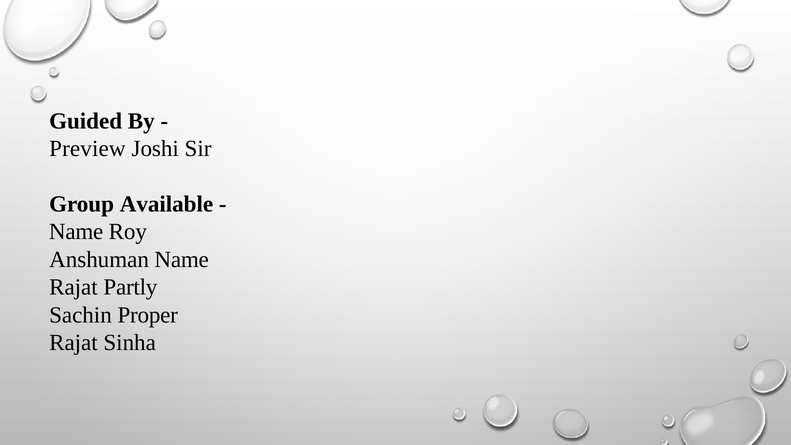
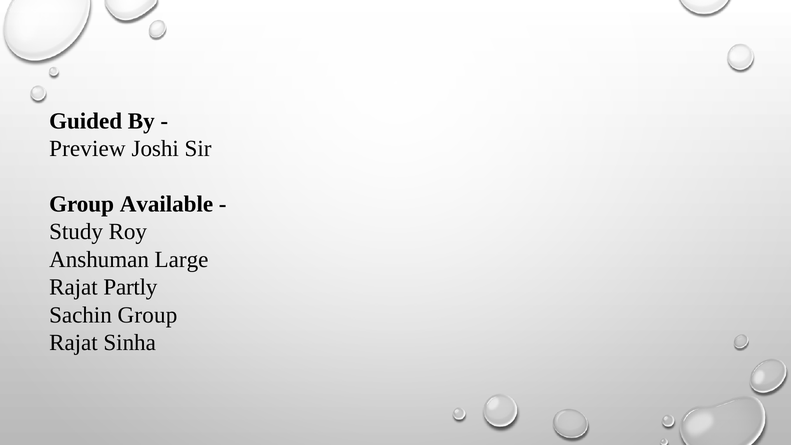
Name: Name -> Study (76, 232)
Anshuman Name: Name -> Large (182, 259)
Sachin Proper: Proper -> Group (147, 315)
